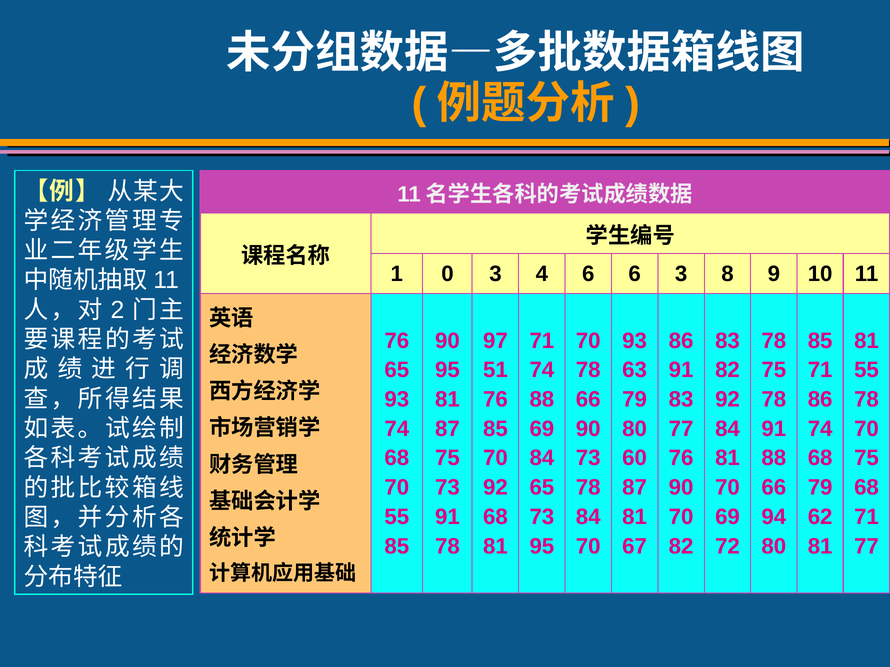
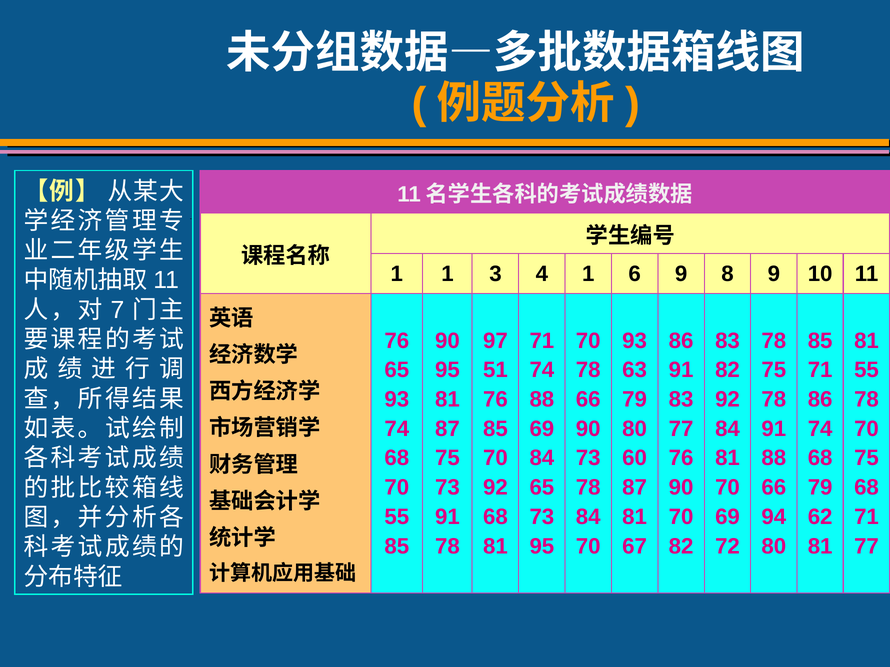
1 0: 0 -> 1 (447, 274)
4 6: 6 -> 1 (588, 274)
6 3: 3 -> 9 (681, 274)
2: 2 -> 7 (117, 310)
